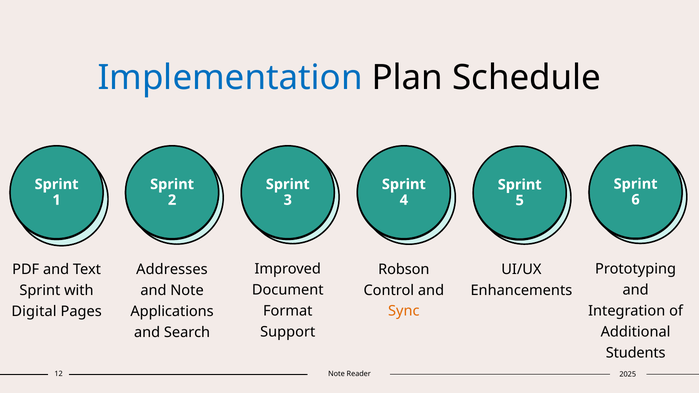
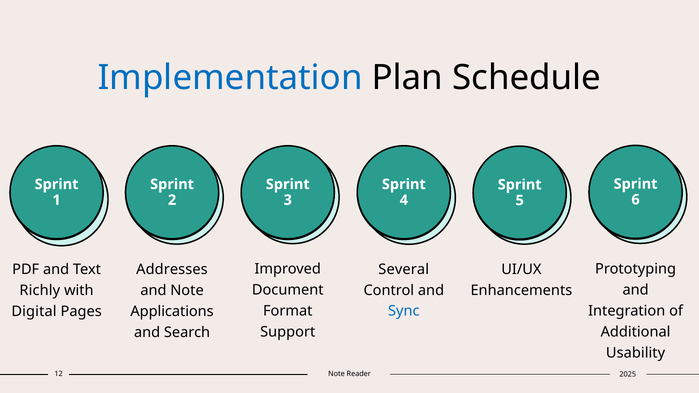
Robson: Robson -> Several (404, 269)
Sprint: Sprint -> Richly (40, 291)
Sync colour: orange -> blue (404, 311)
Students: Students -> Usability (636, 353)
